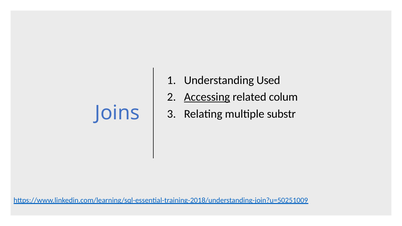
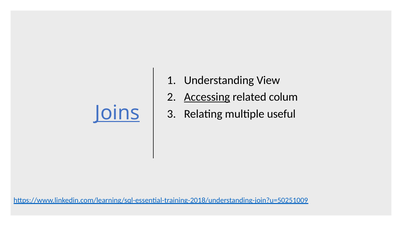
Used: Used -> View (268, 80)
Joins underline: none -> present (117, 113)
substr: substr -> useful (281, 114)
